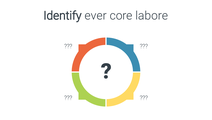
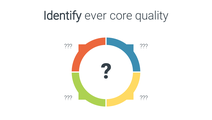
labore: labore -> quality (152, 16)
